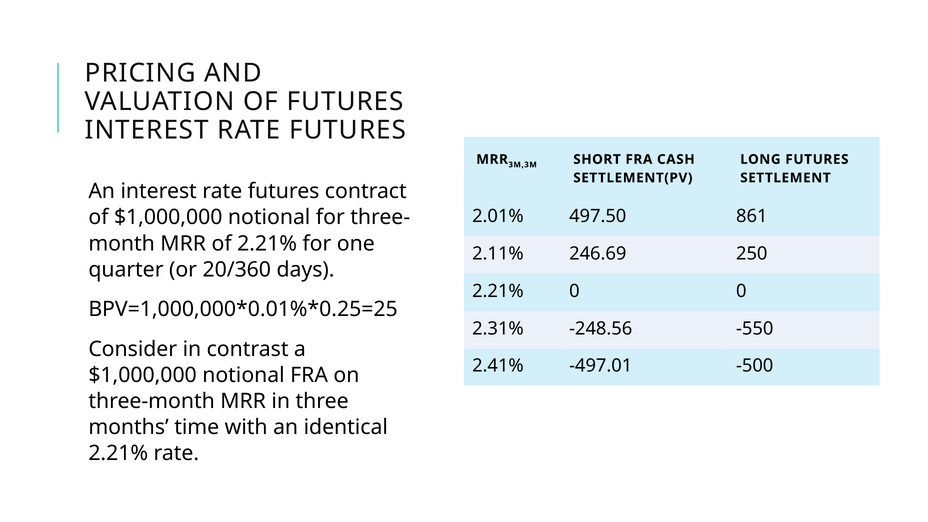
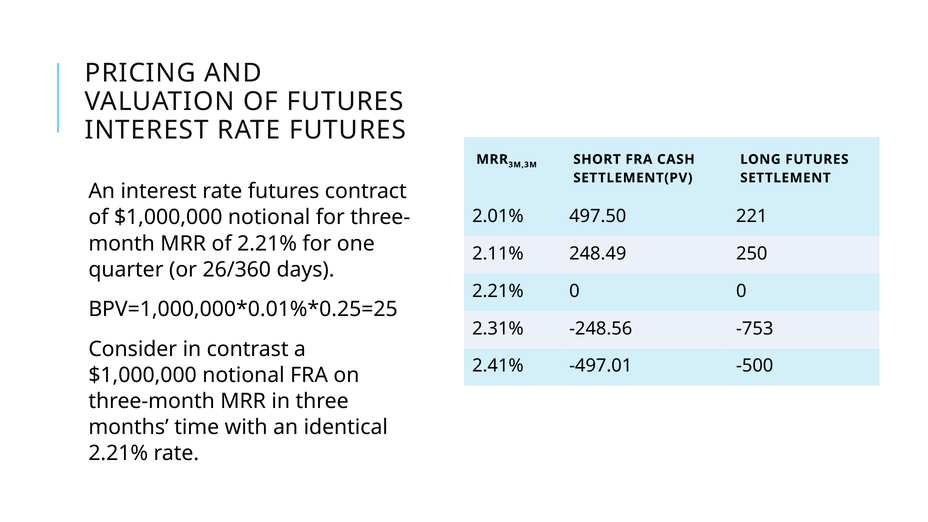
861: 861 -> 221 (752, 216)
246.69: 246.69 -> 248.49 (598, 254)
20/360: 20/360 -> 26/360 (237, 270)
-550: -550 -> -753 (755, 328)
